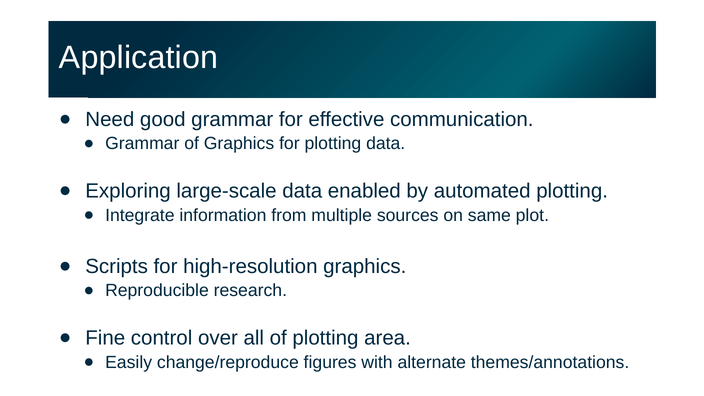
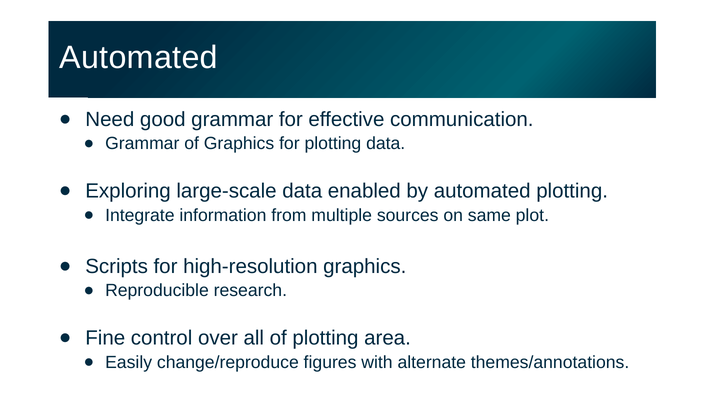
Application: Application -> Automated (139, 58)
